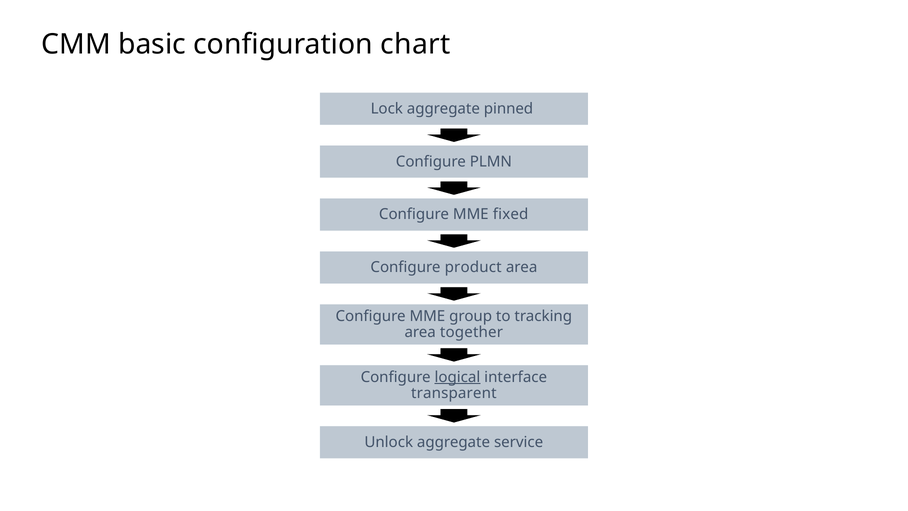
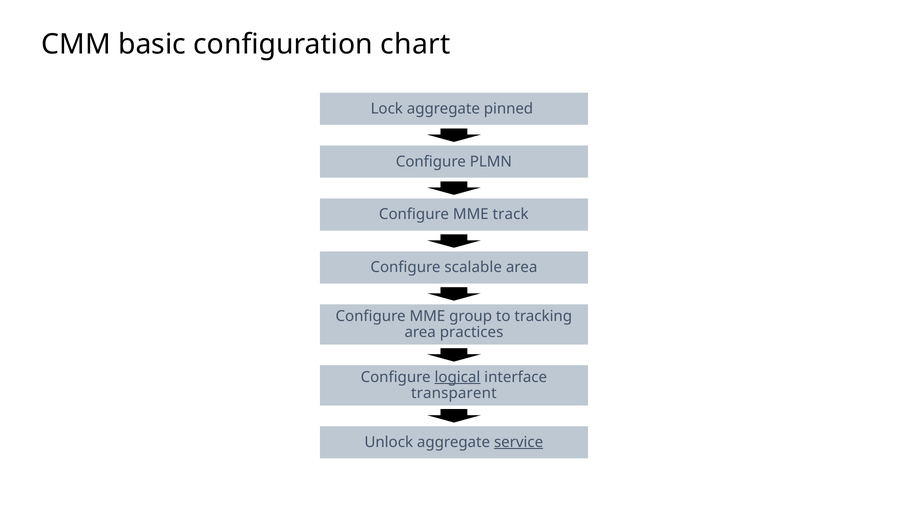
fixed: fixed -> track (511, 214)
product: product -> scalable (473, 267)
together: together -> practices (472, 332)
service underline: none -> present (519, 442)
